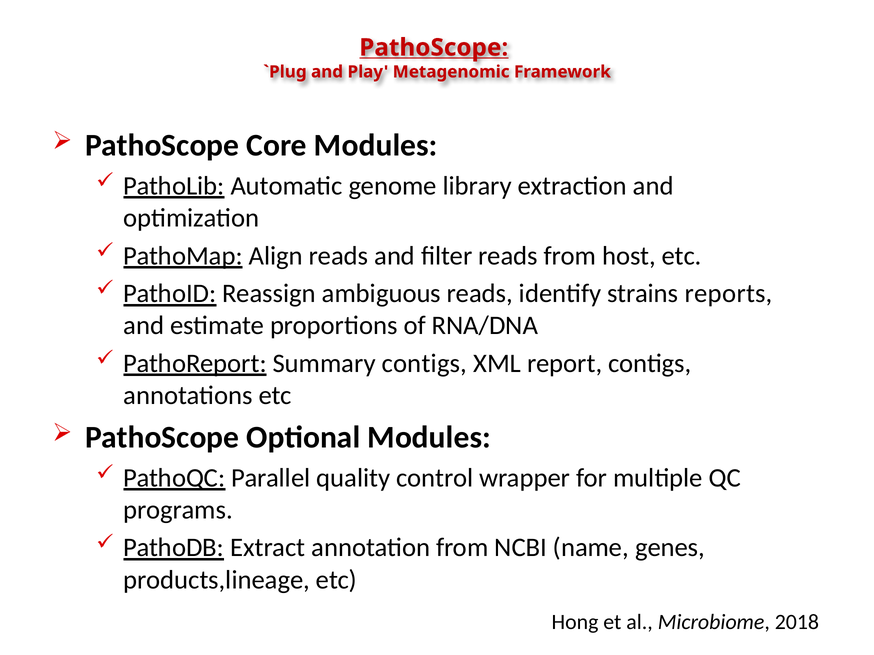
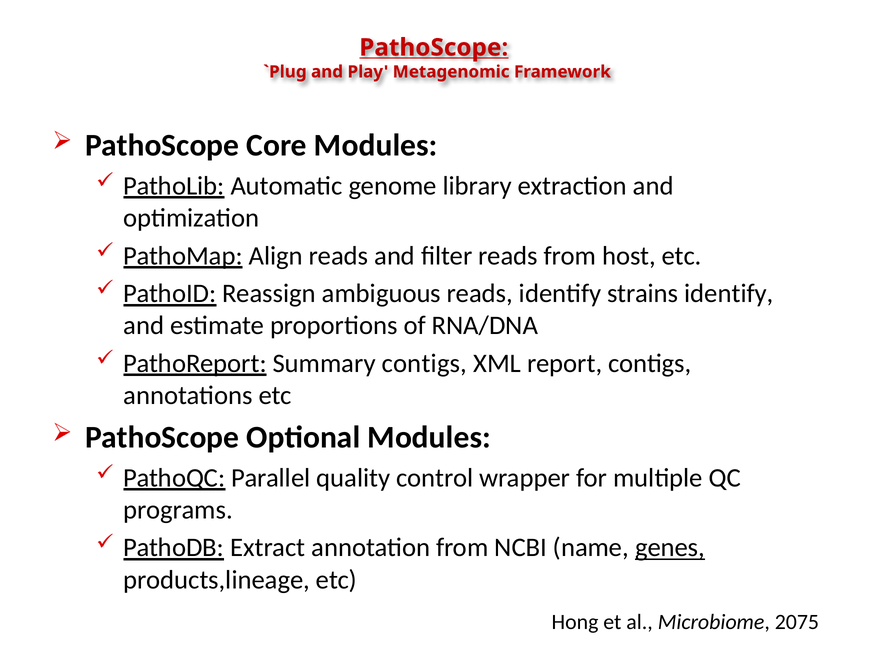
strains reports: reports -> identify (729, 294)
genes underline: none -> present (670, 548)
2018: 2018 -> 2075 (797, 623)
